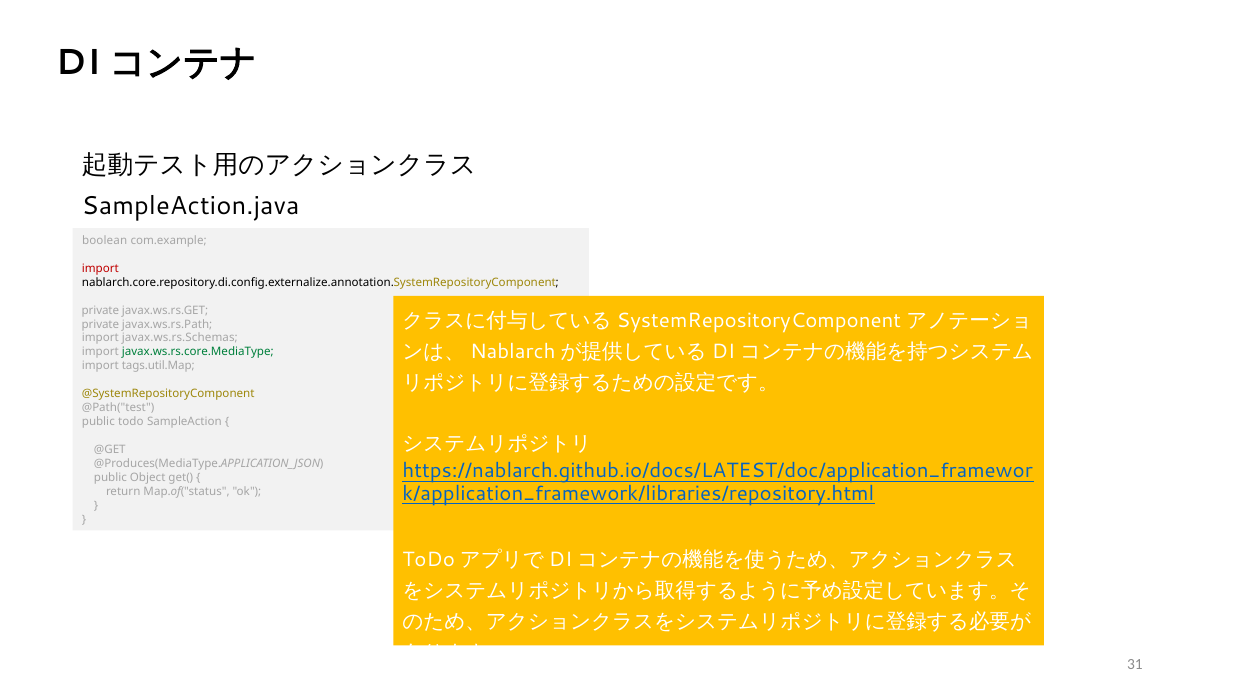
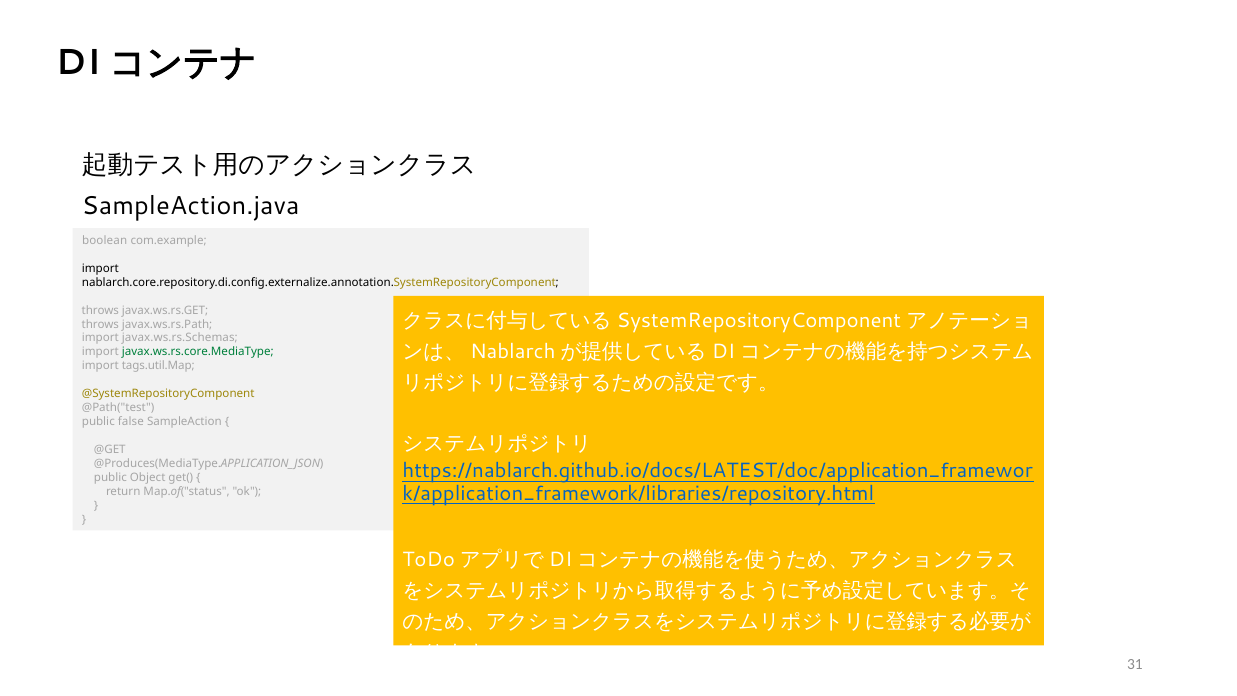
import colour: red -> black (100, 268)
private: private -> throws (100, 310)
private: private -> throws (100, 324)
todo: todo -> false (131, 422)
